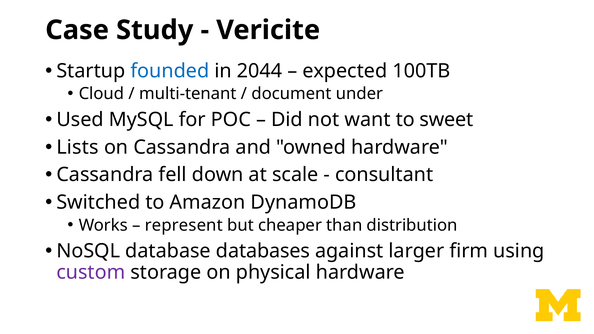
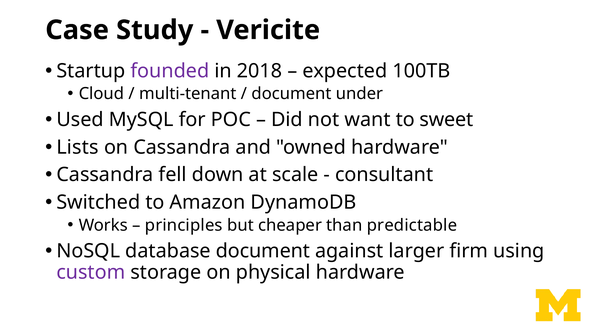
founded colour: blue -> purple (170, 71)
2044: 2044 -> 2018 (260, 71)
represent: represent -> principles (184, 225)
distribution: distribution -> predictable (412, 225)
database databases: databases -> document (263, 251)
